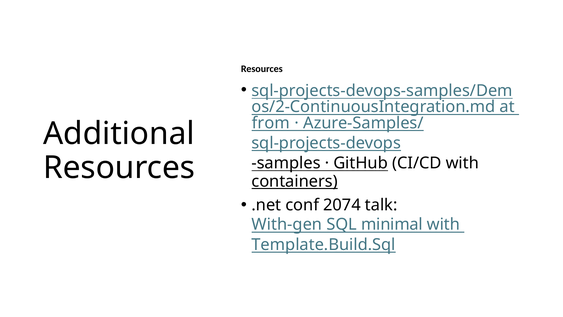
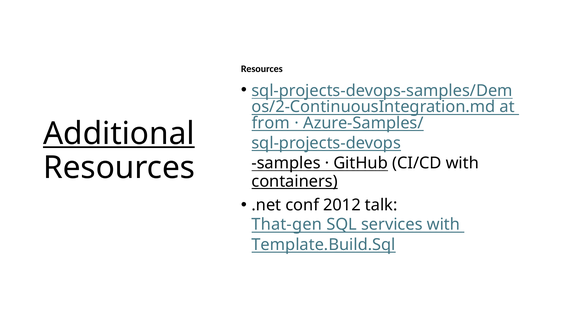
Additional underline: none -> present (119, 133)
2074: 2074 -> 2012 (342, 205)
With-gen: With-gen -> That-gen (287, 224)
minimal: minimal -> services (392, 224)
